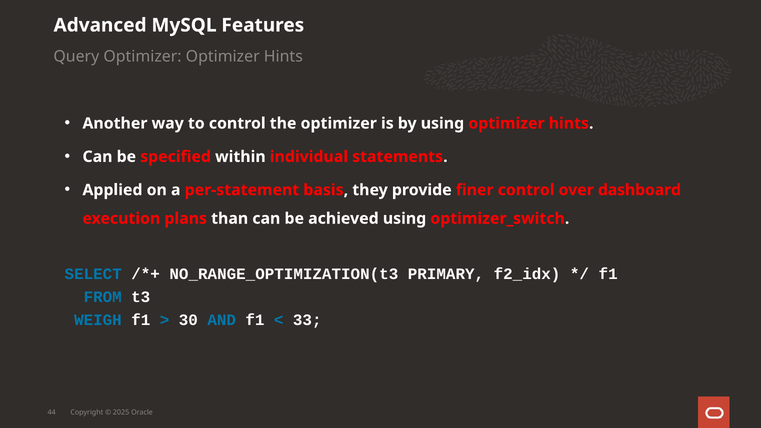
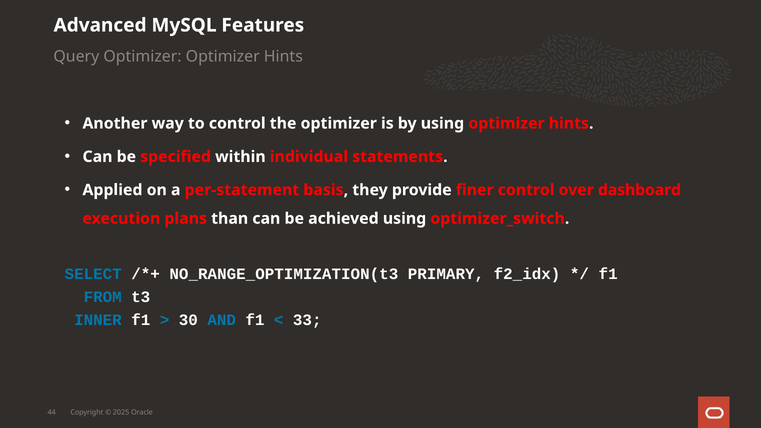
WEIGH: WEIGH -> INNER (98, 320)
